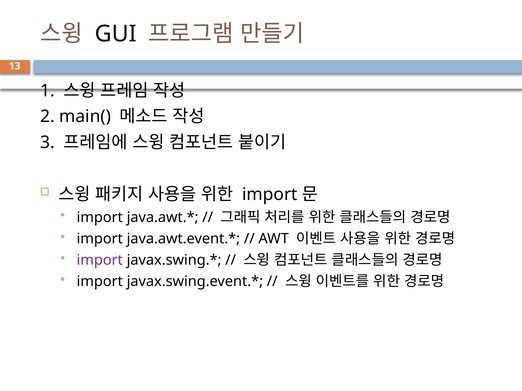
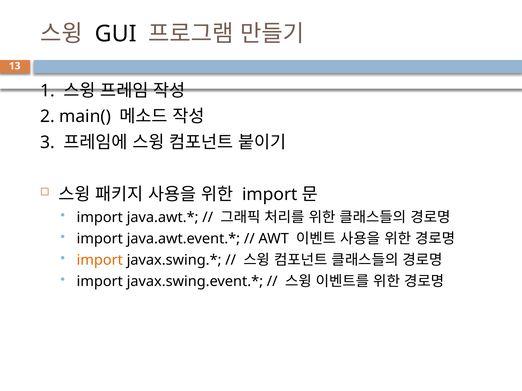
import colour: purple -> orange (100, 260)
